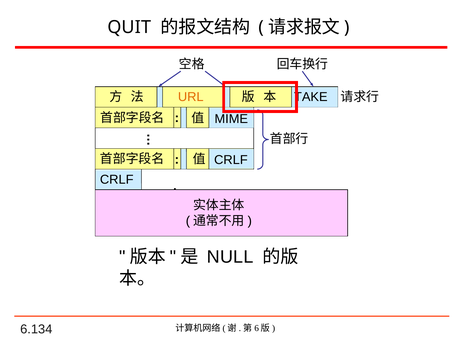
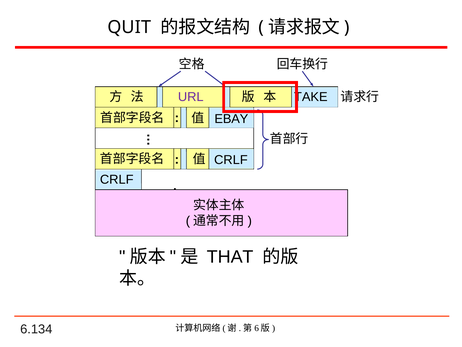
URL colour: orange -> purple (191, 97)
MIME: MIME -> EBAY (231, 119)
NULL: NULL -> THAT (230, 257)
